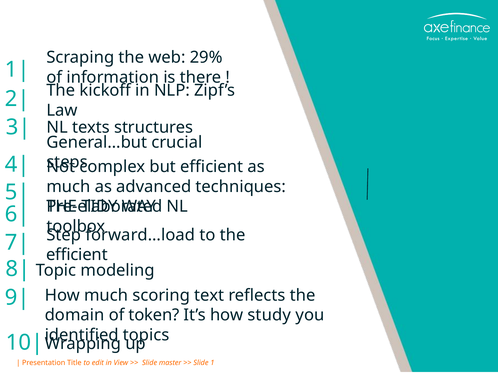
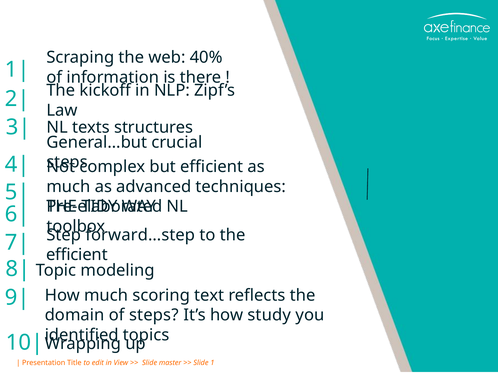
29%: 29% -> 40% (206, 58)
forward…load: forward…load -> forward…step (140, 235)
of token: token -> steps (154, 316)
